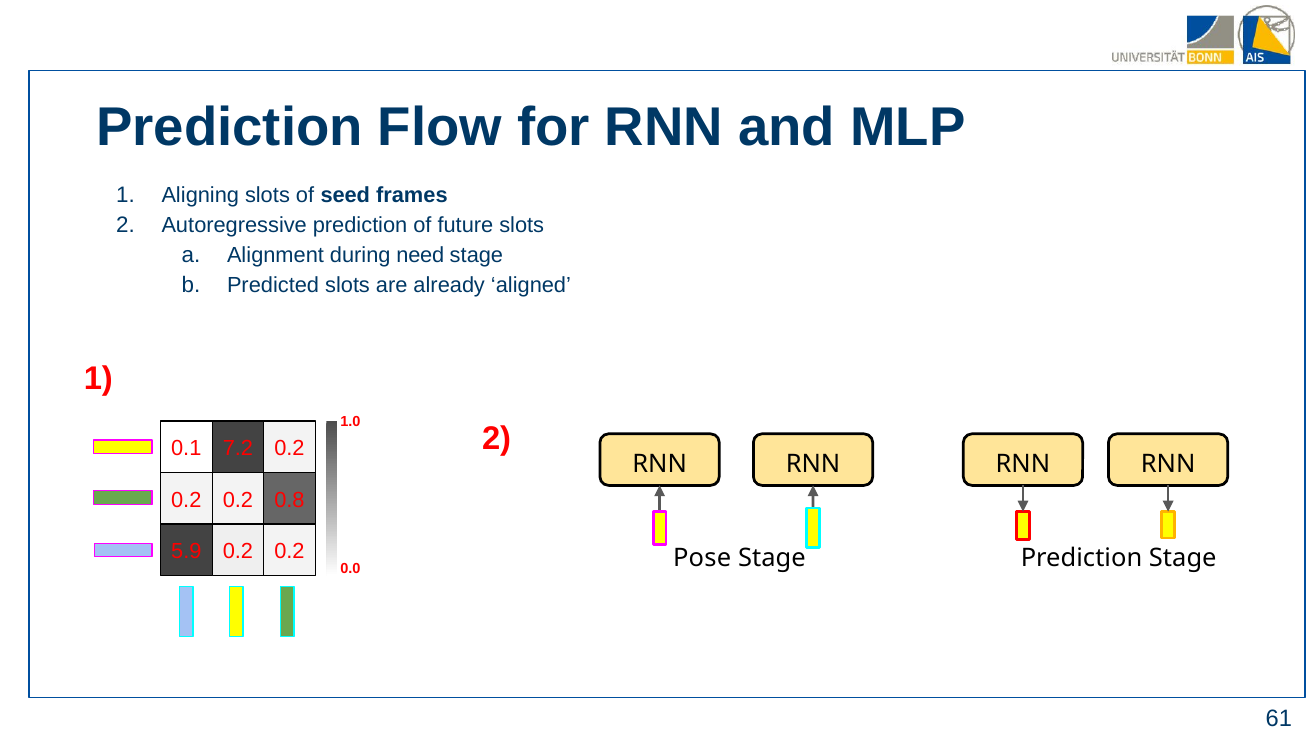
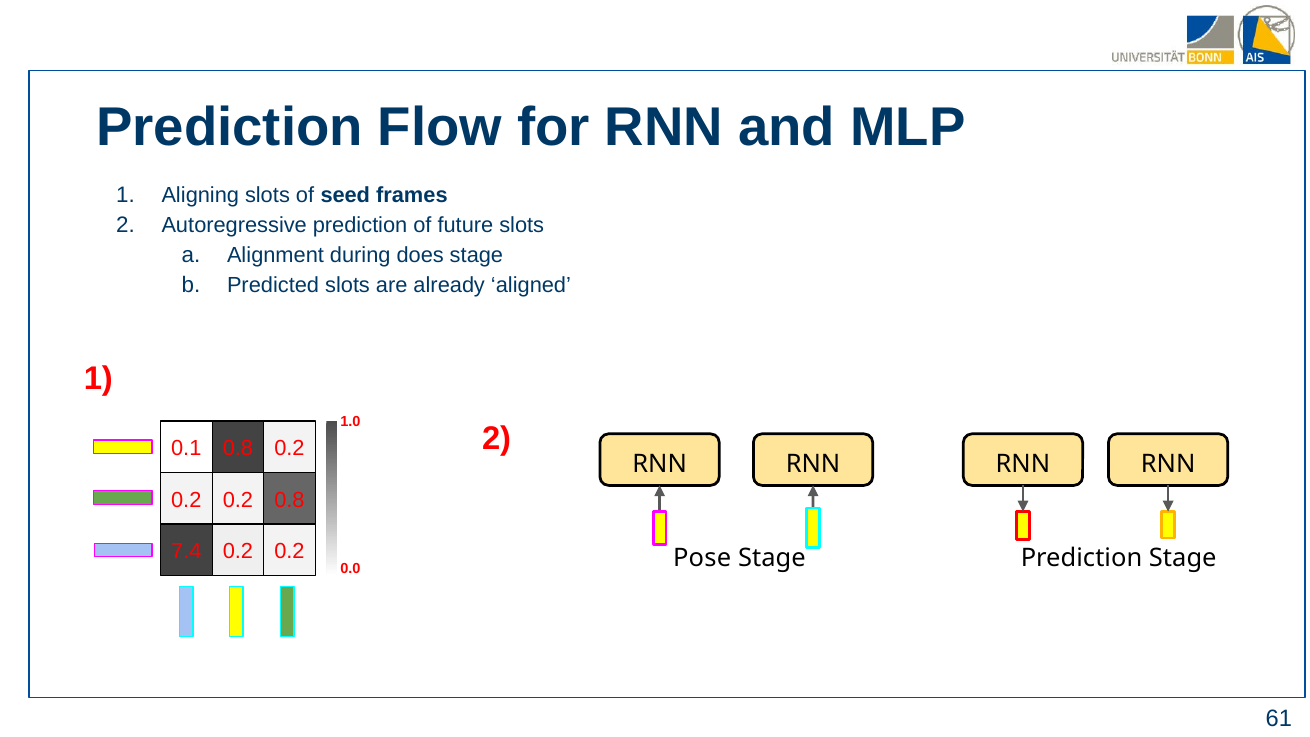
need: need -> does (420, 255)
0.1 7.2: 7.2 -> 0.8 (238, 448)
5.9: 5.9 -> 7.4 (186, 551)
